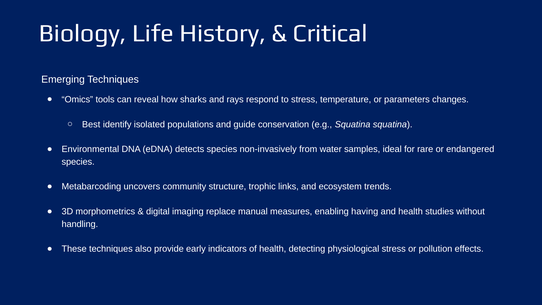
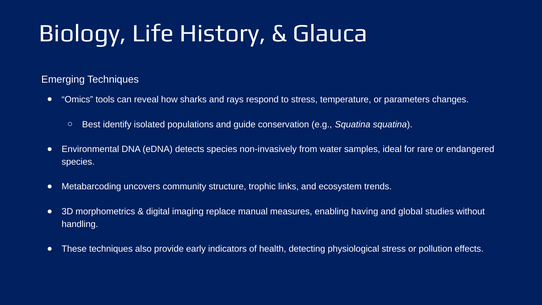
Critical: Critical -> Glauca (330, 33)
and health: health -> global (411, 211)
